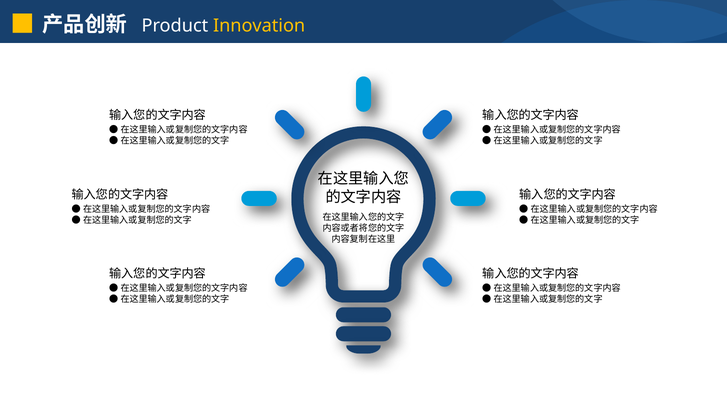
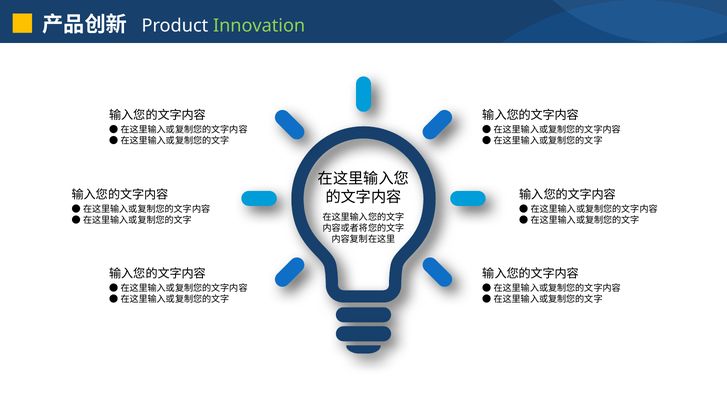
Innovation colour: yellow -> light green (259, 26)
